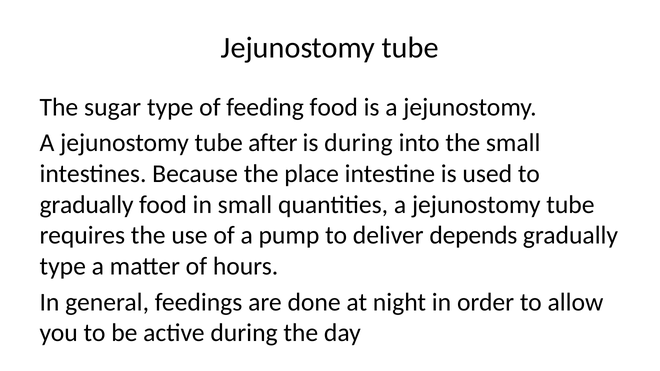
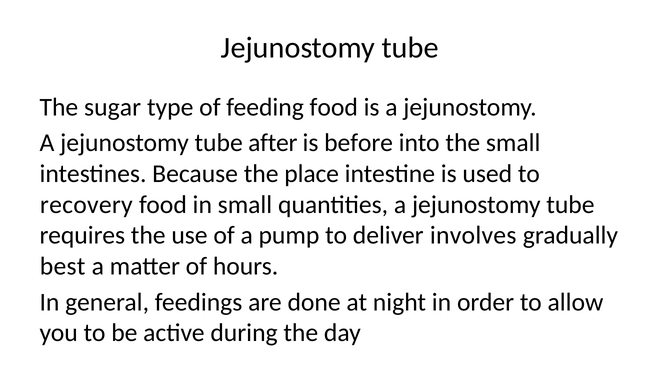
is during: during -> before (359, 143)
gradually: gradually -> recovery (86, 205)
depends: depends -> involves (473, 236)
type: type -> best (63, 266)
